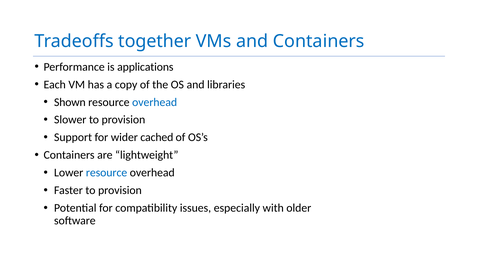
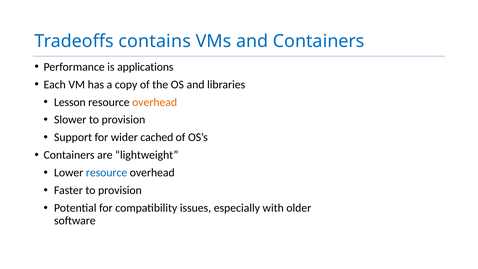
together: together -> contains (155, 41)
Shown: Shown -> Lesson (70, 102)
overhead colour: blue -> orange (155, 102)
